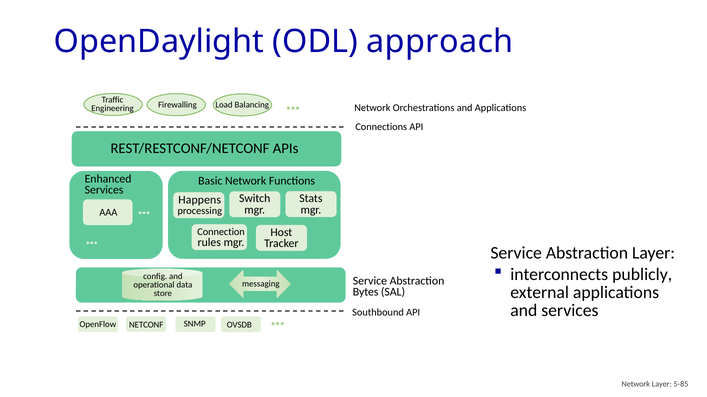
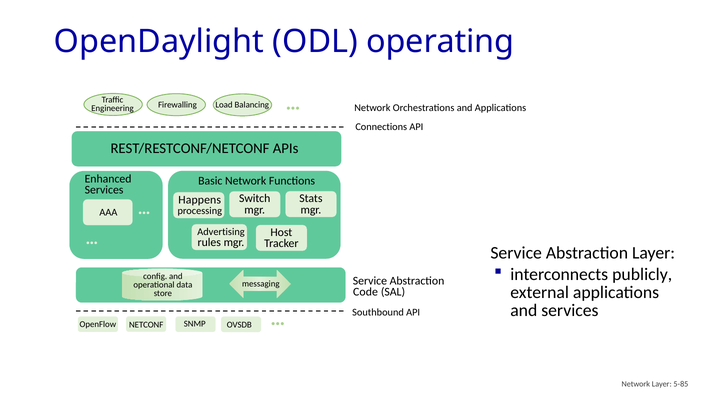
approach: approach -> operating (440, 42)
Connection: Connection -> Advertising (221, 232)
Bytes: Bytes -> Code (365, 293)
